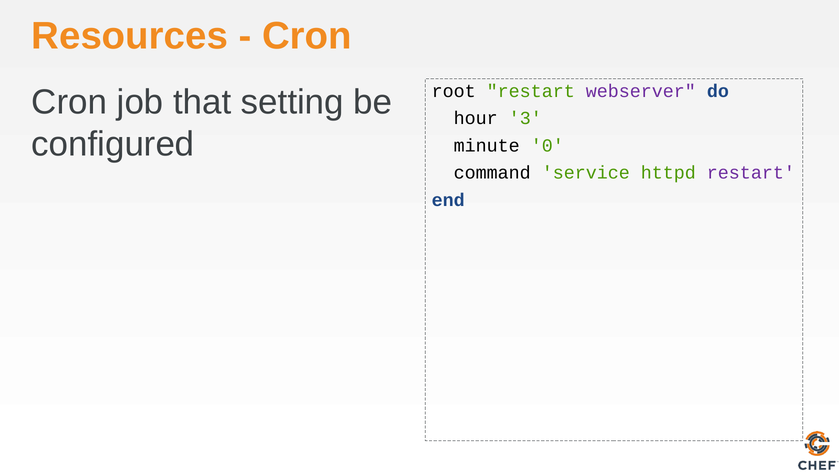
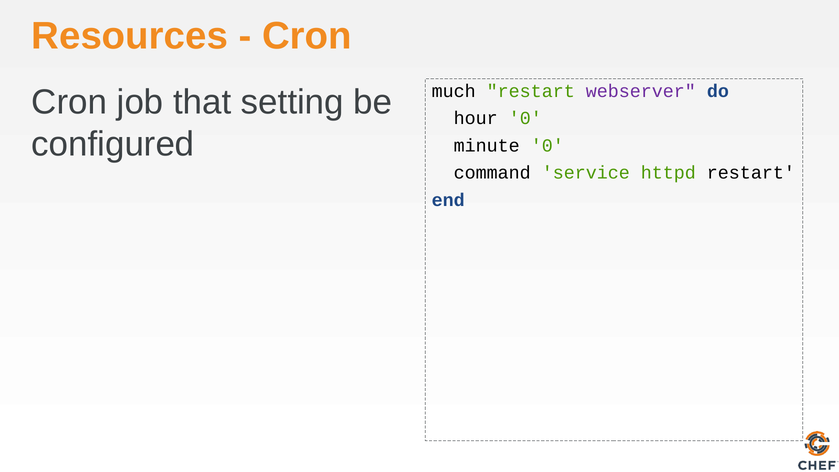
root: root -> much (454, 91)
hour 3: 3 -> 0 (525, 118)
restart colour: purple -> black (751, 173)
